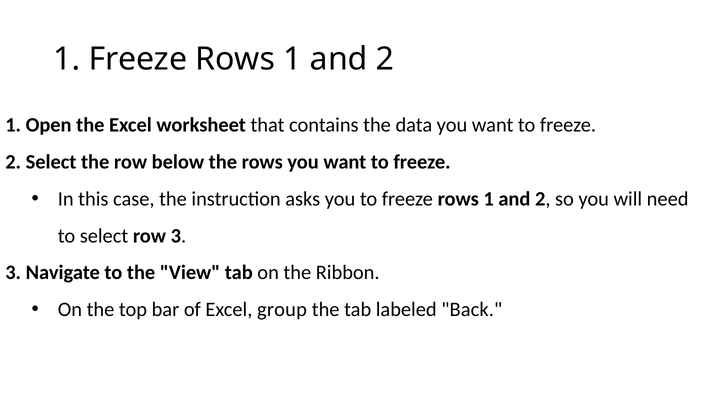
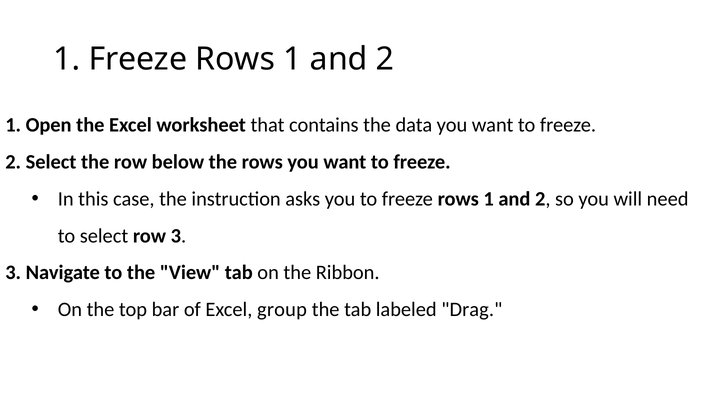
Back: Back -> Drag (472, 309)
